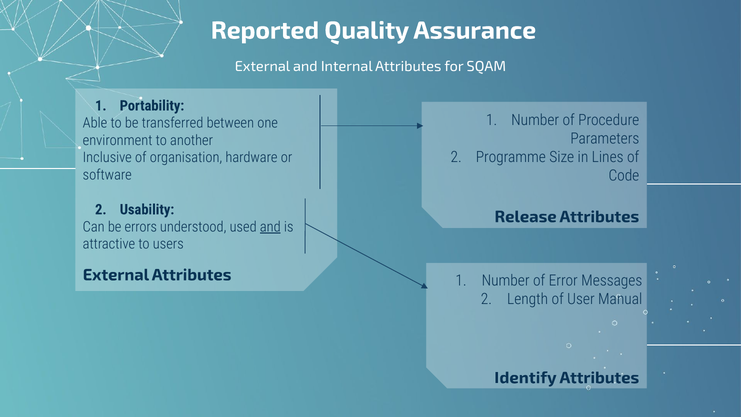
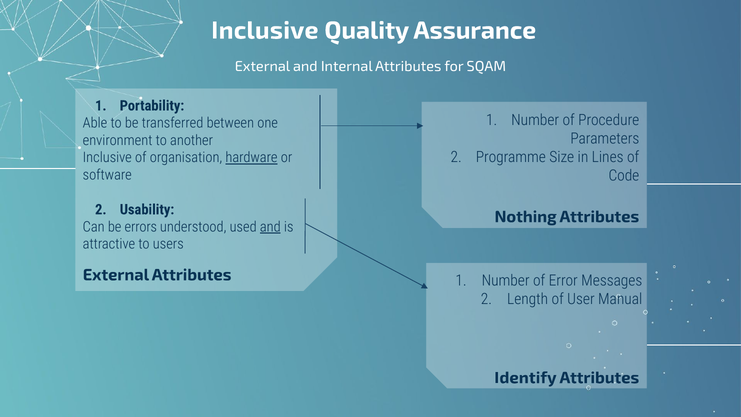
Reported: Reported -> Inclusive (265, 30)
hardware underline: none -> present (252, 158)
Release: Release -> Nothing (526, 217)
